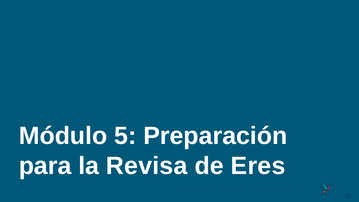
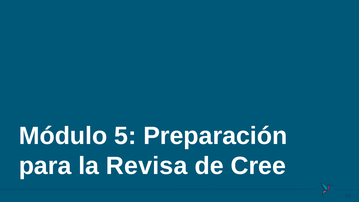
Eres: Eres -> Cree (258, 166)
